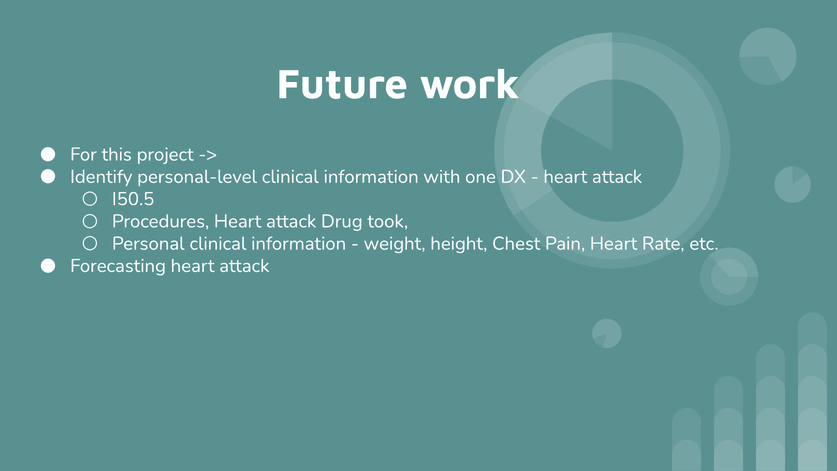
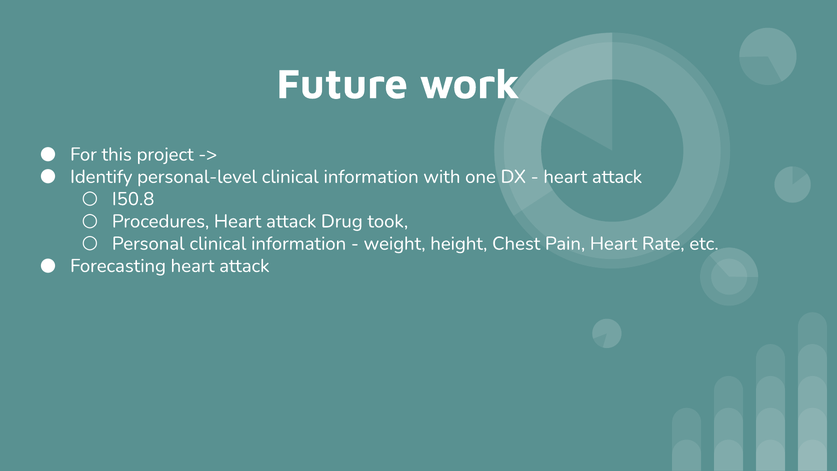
I50.5: I50.5 -> I50.8 (133, 199)
